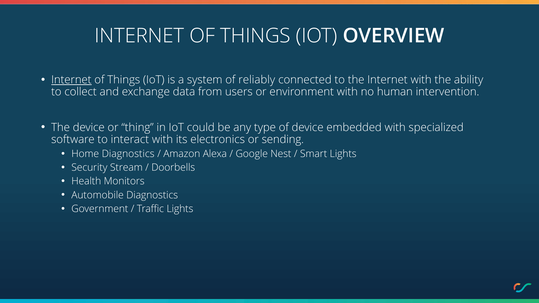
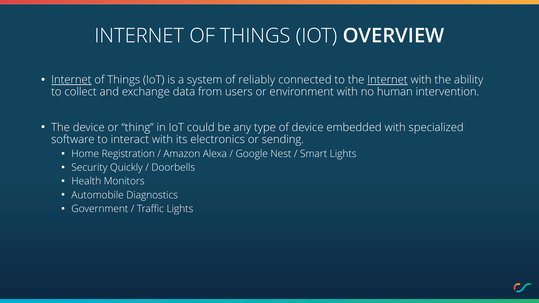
Internet underline: none -> present (387, 80)
Home Diagnostics: Diagnostics -> Registration (128, 154)
Stream: Stream -> Quickly (126, 168)
